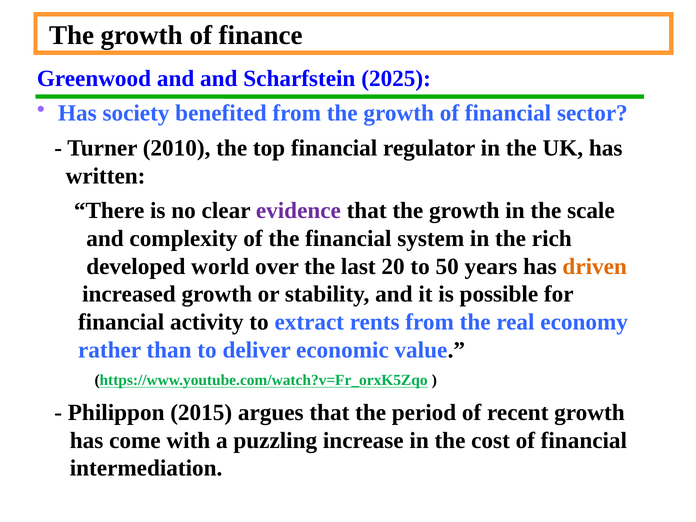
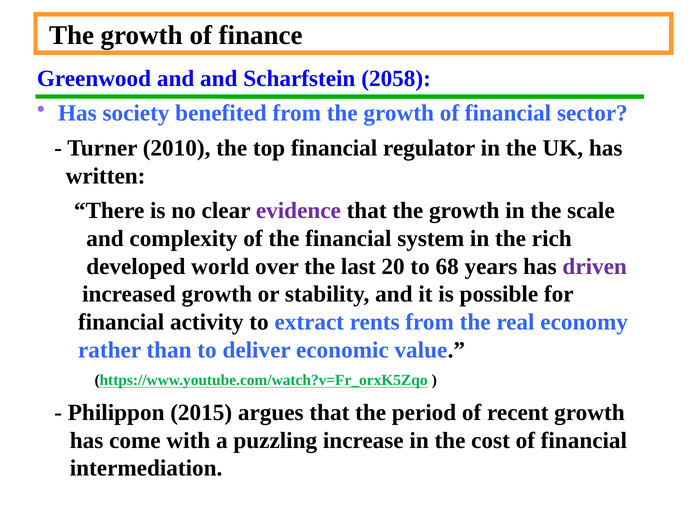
2025: 2025 -> 2058 (396, 79)
50: 50 -> 68 (447, 266)
driven colour: orange -> purple (595, 266)
